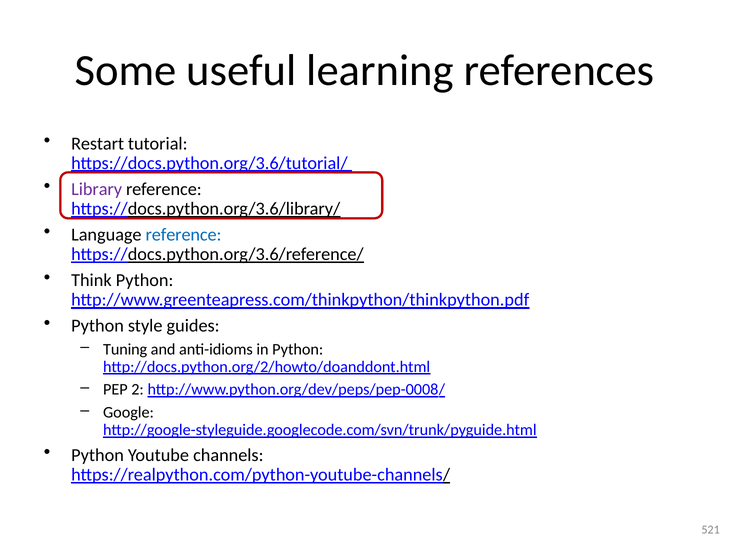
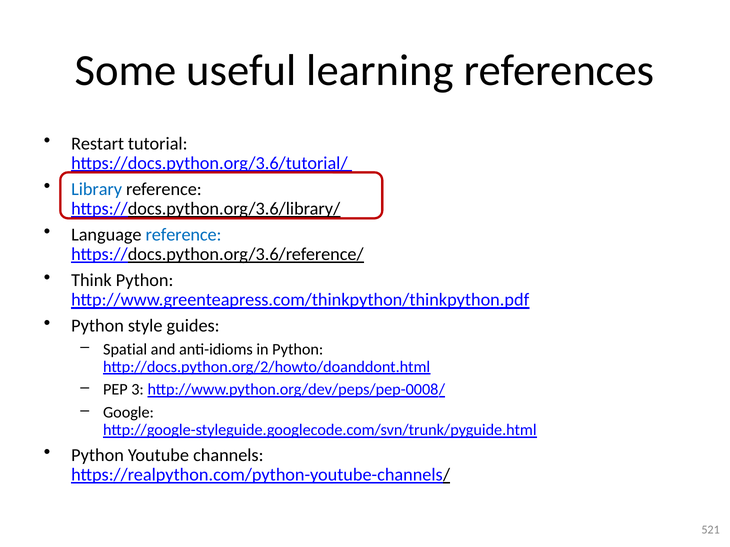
Library colour: purple -> blue (97, 189)
Tuning: Tuning -> Spatial (125, 350)
2: 2 -> 3 (138, 390)
